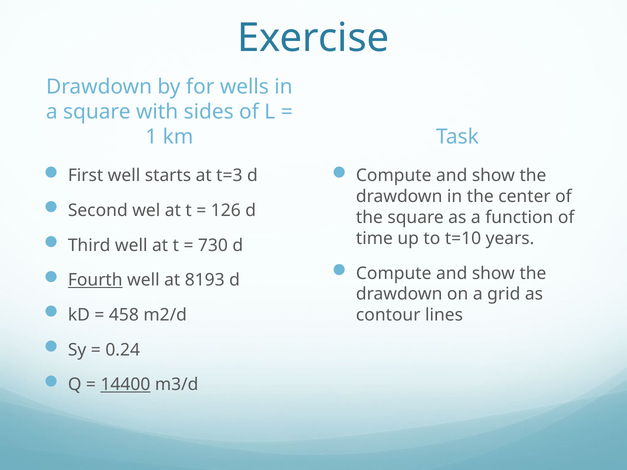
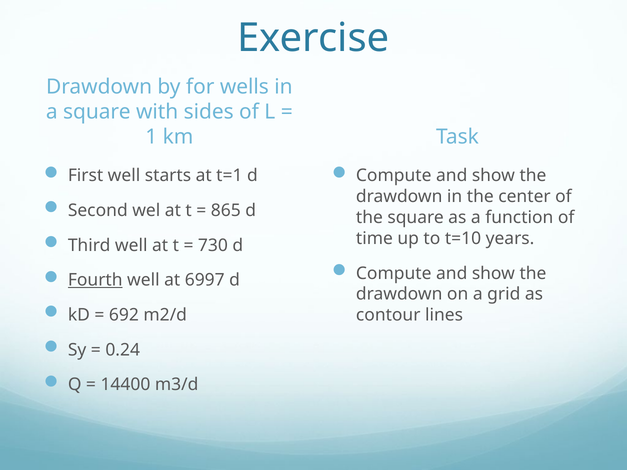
t=3: t=3 -> t=1 (229, 176)
126: 126 -> 865 (226, 211)
8193: 8193 -> 6997 (205, 280)
458: 458 -> 692 (124, 315)
14400 underline: present -> none (125, 385)
